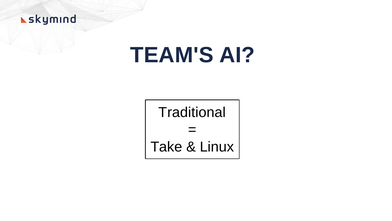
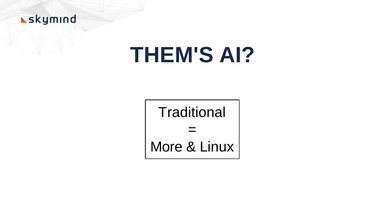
TEAM'S: TEAM'S -> THEM'S (172, 55)
Take: Take -> More (166, 147)
